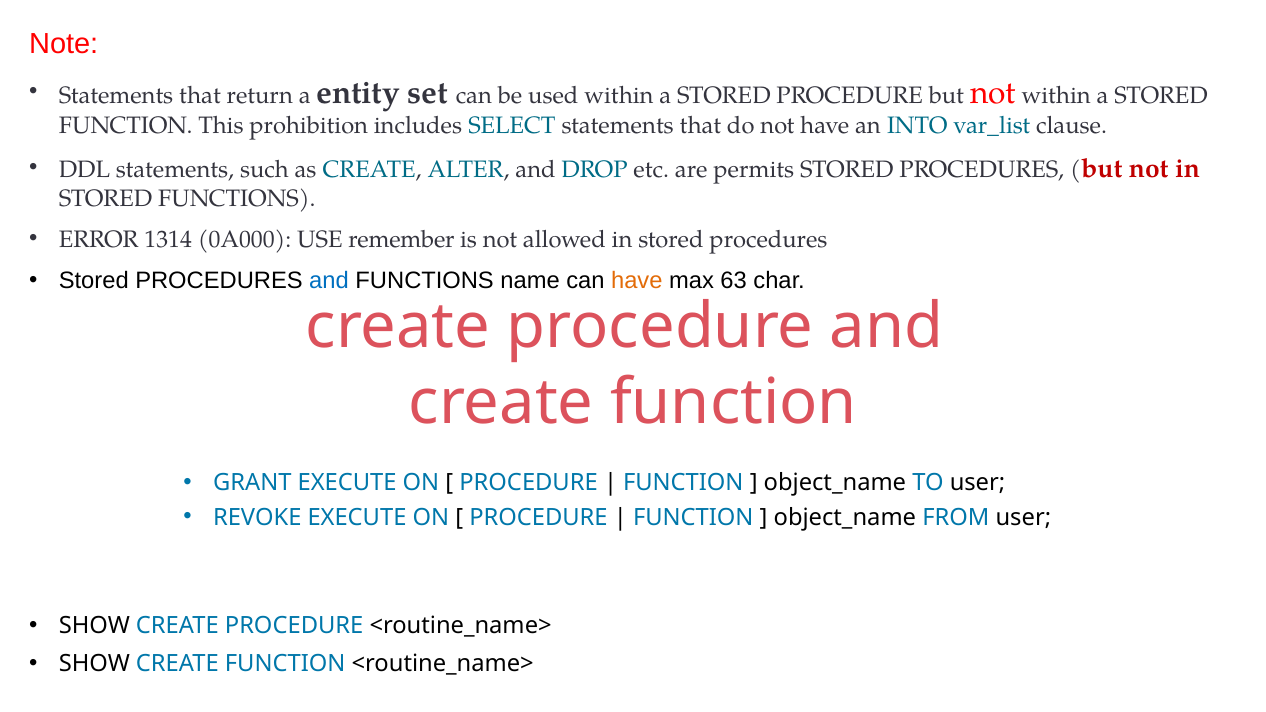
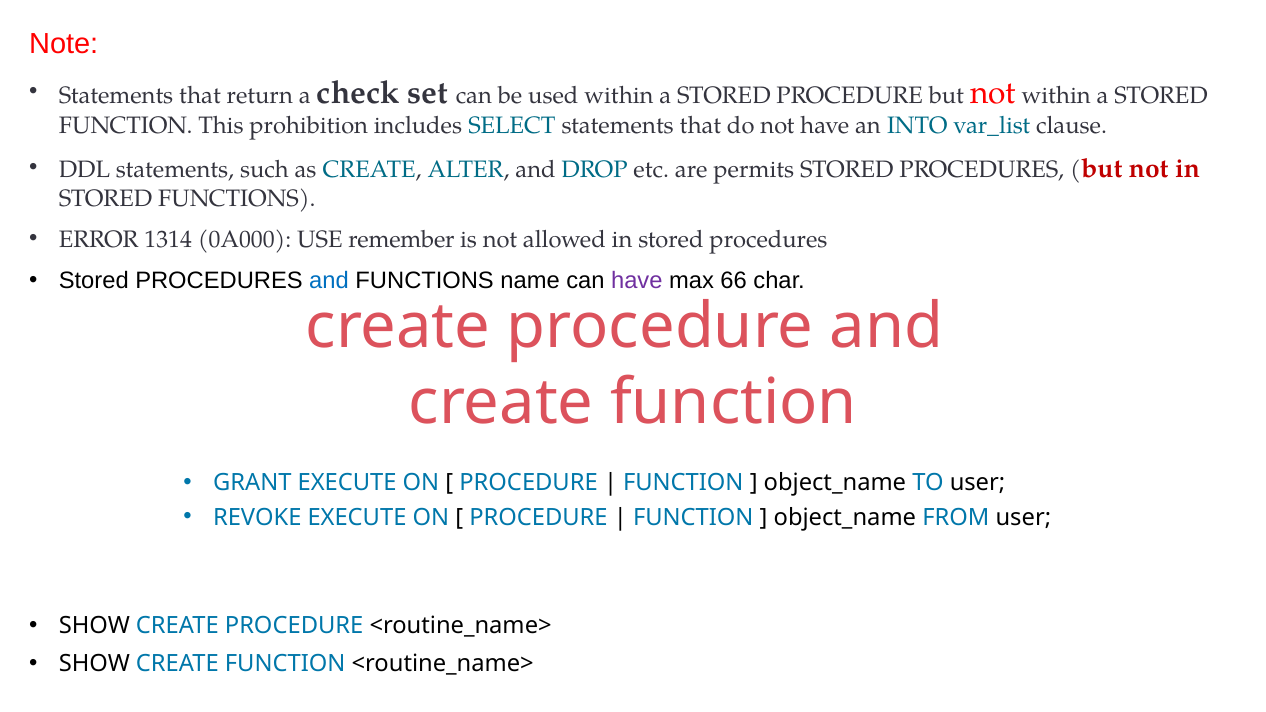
entity: entity -> check (358, 93)
have colour: orange -> purple (637, 281)
63: 63 -> 66 (734, 281)
